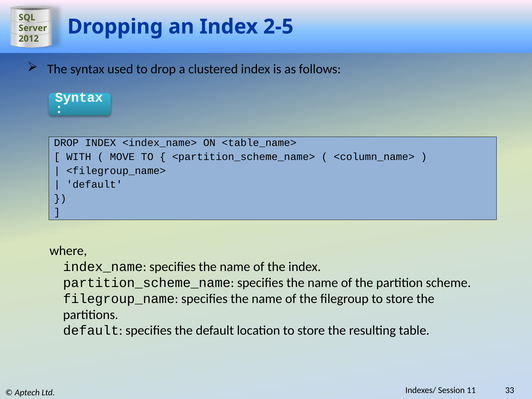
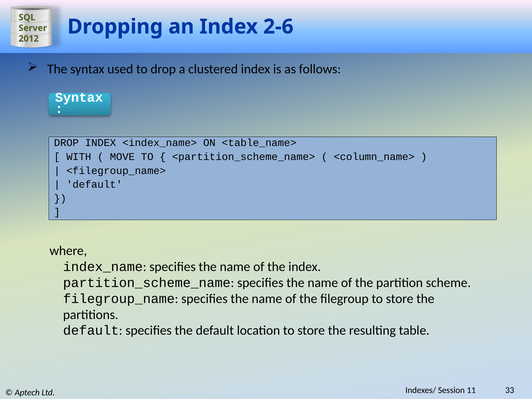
2-5: 2-5 -> 2-6 (278, 27)
